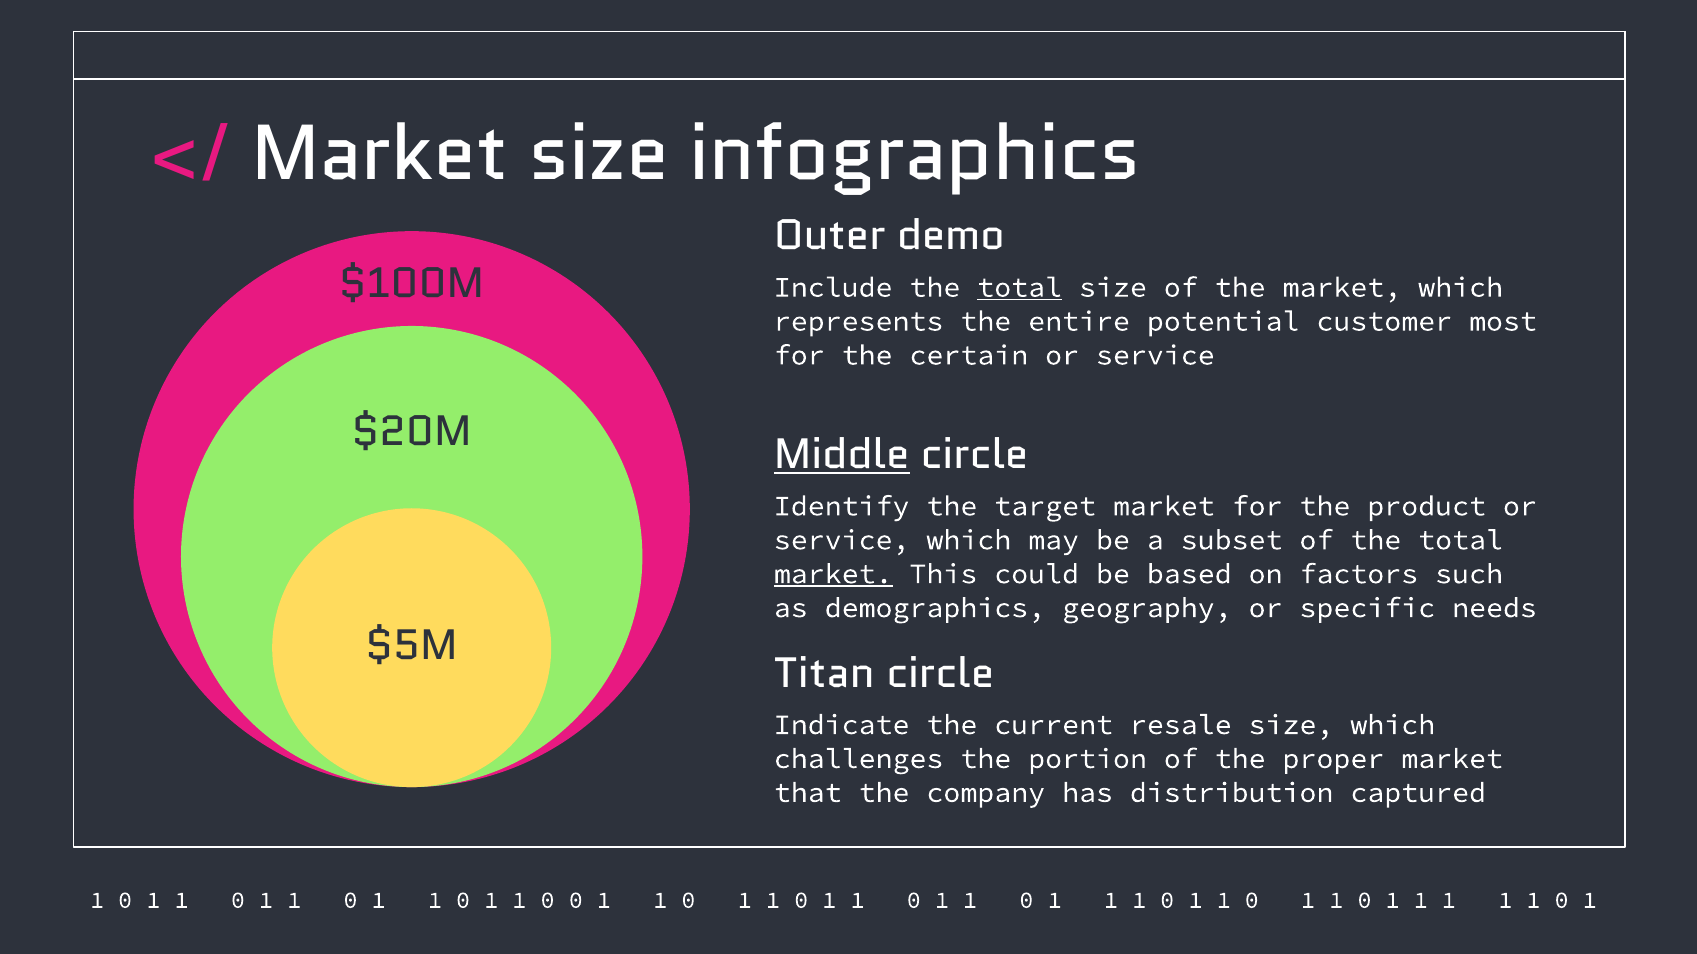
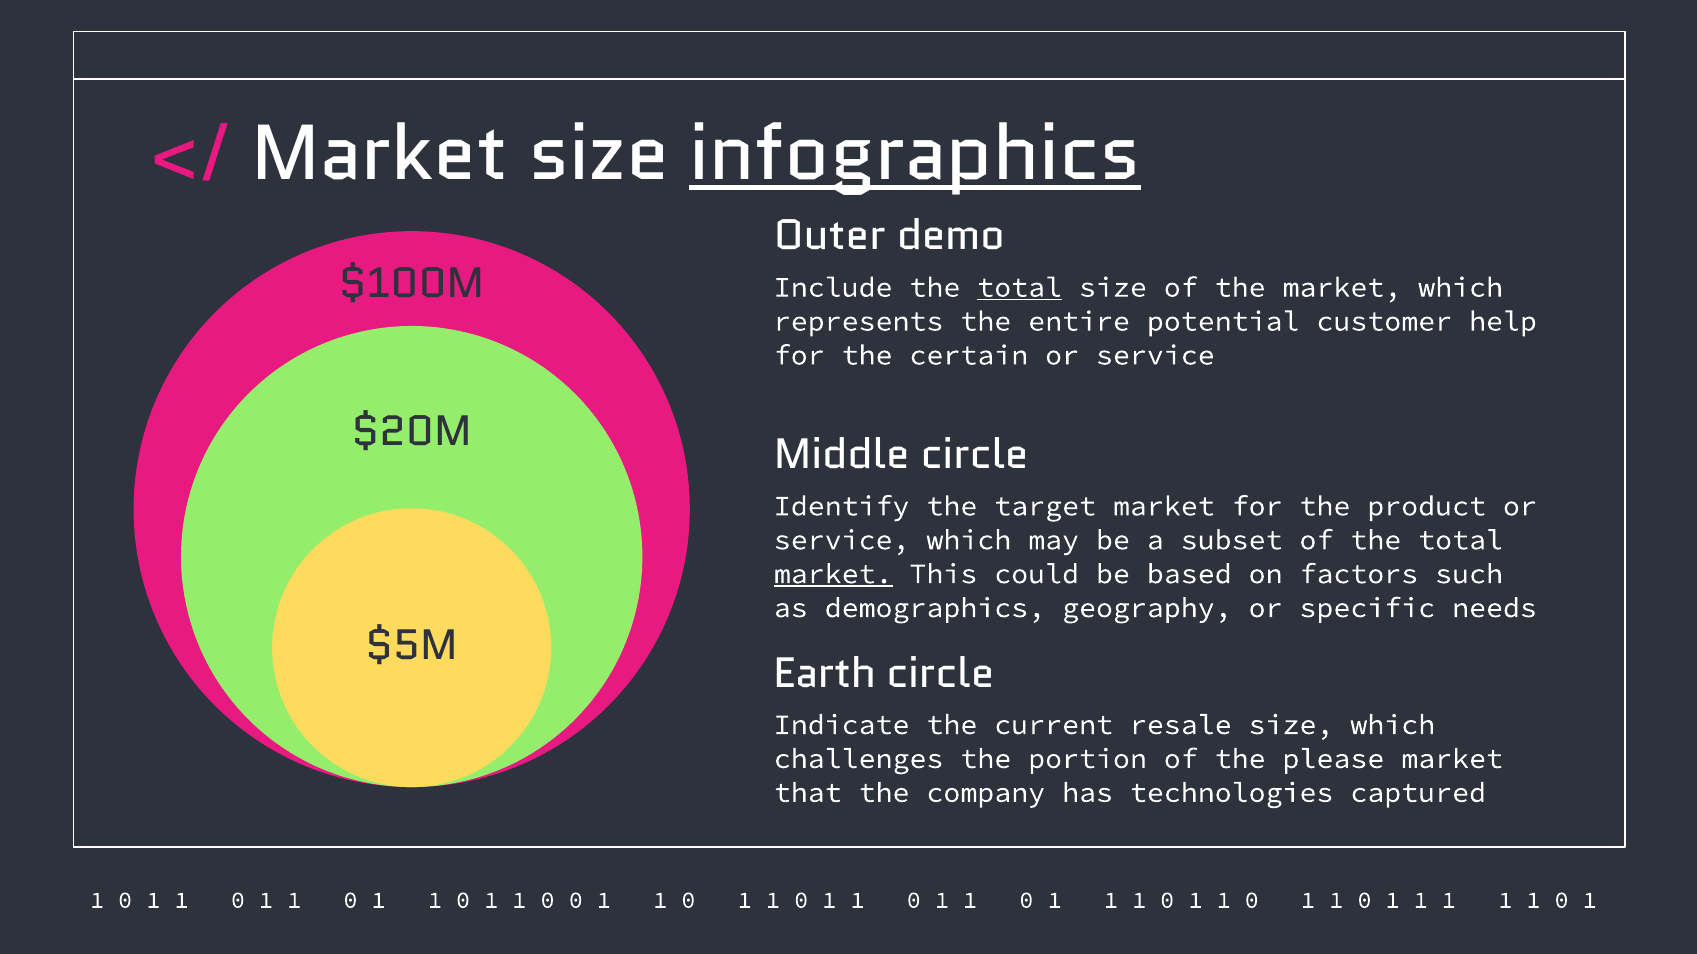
infographics underline: none -> present (915, 154)
most: most -> help (1503, 321)
Middle underline: present -> none (842, 455)
Titan: Titan -> Earth (825, 674)
proper: proper -> please (1333, 759)
distribution: distribution -> technologies (1232, 793)
